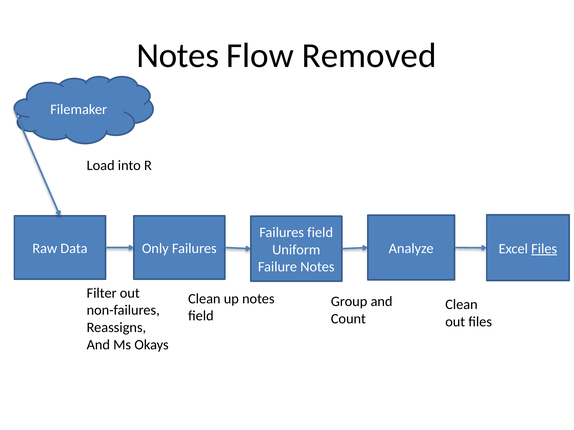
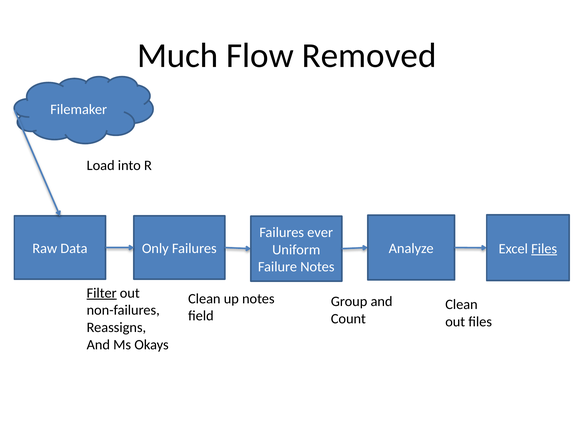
Notes: Notes -> Much (178, 56)
Failures field: field -> ever (320, 233)
Filter underline: none -> present (102, 293)
